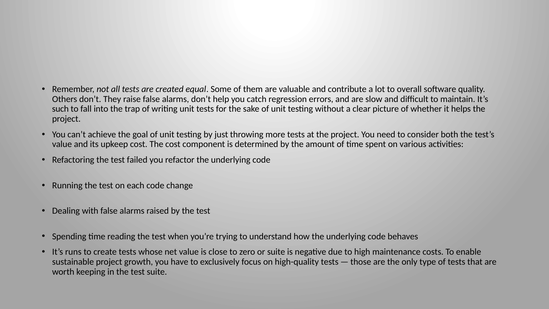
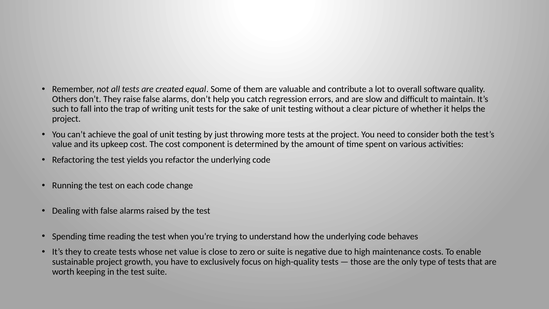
failed: failed -> yields (137, 160)
It’s runs: runs -> they (73, 252)
